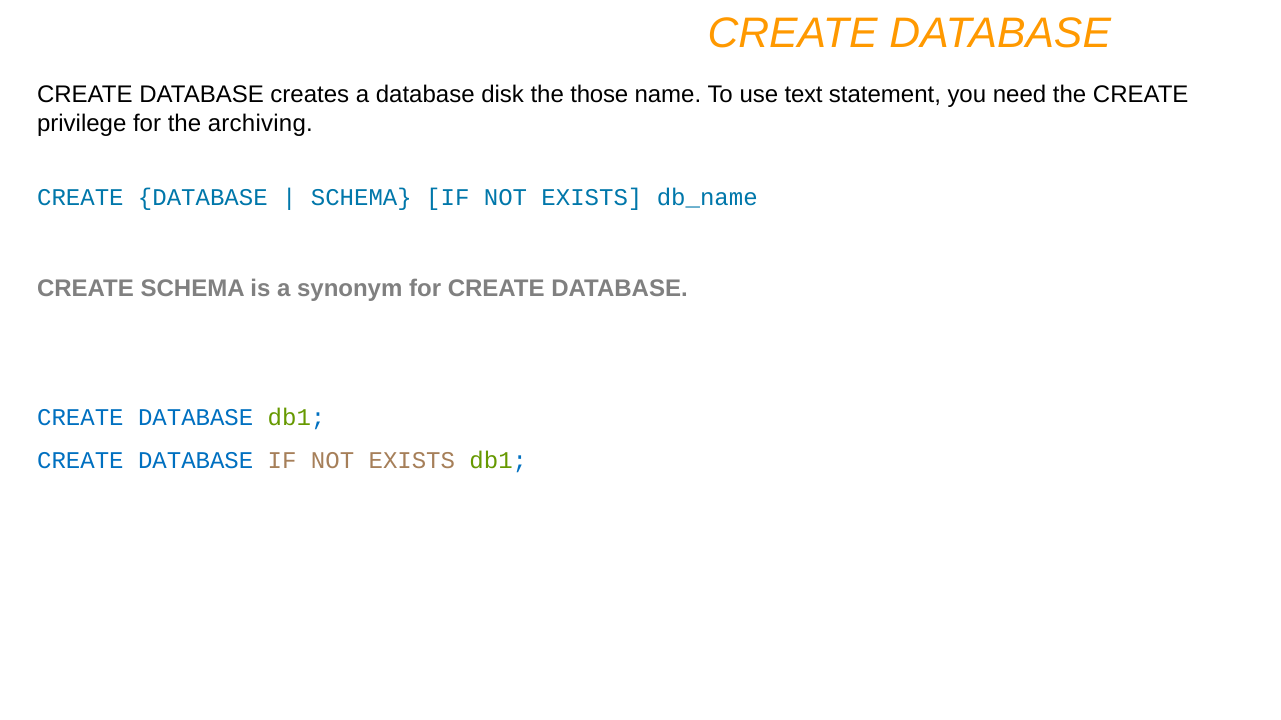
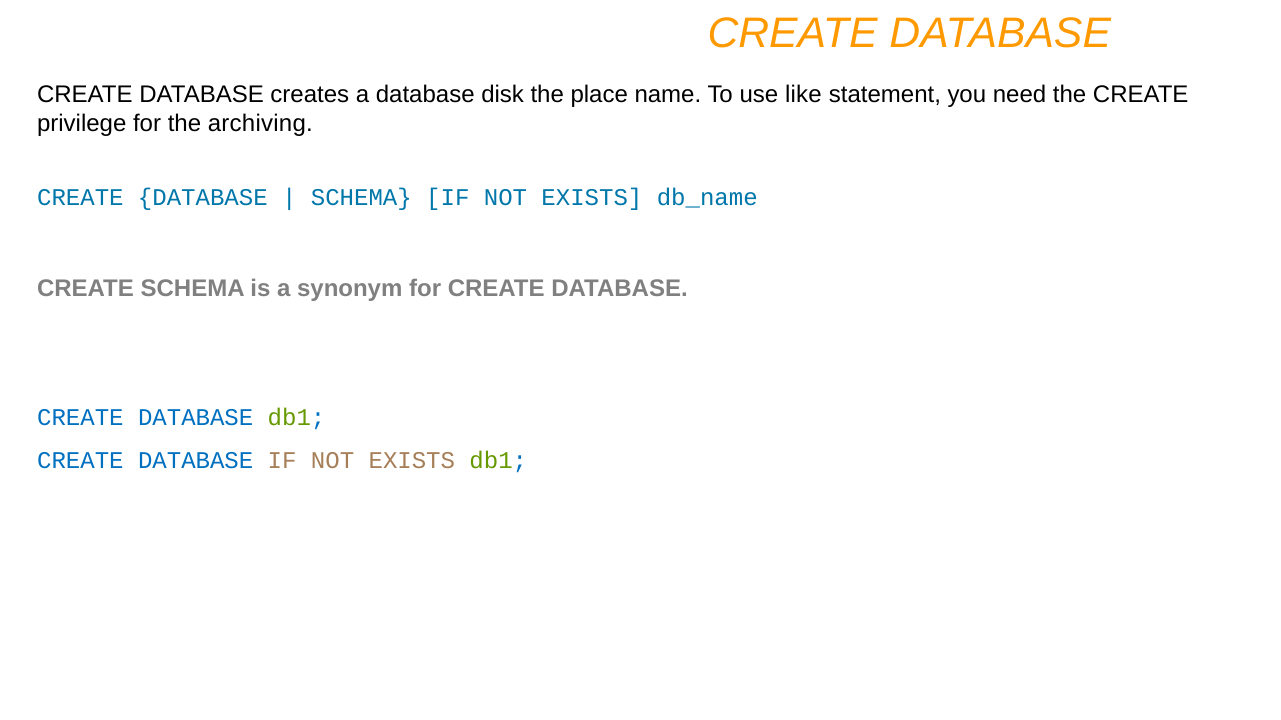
those: those -> place (599, 95)
text: text -> like (803, 95)
